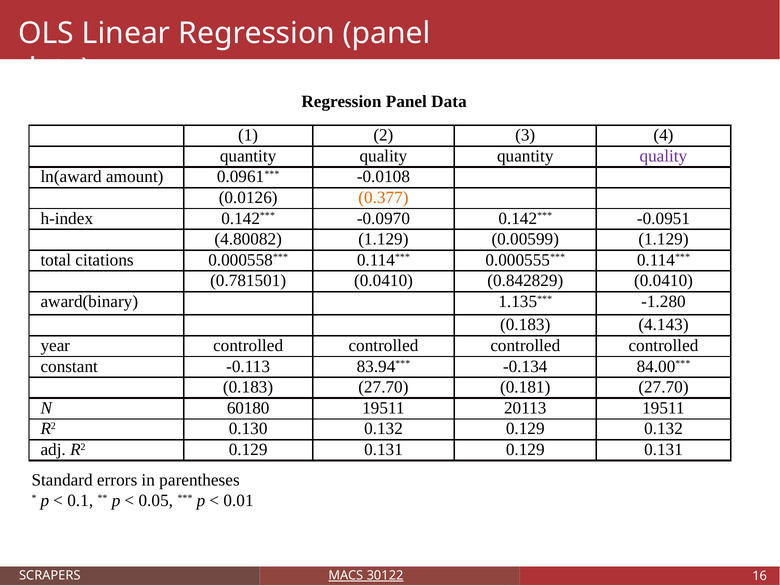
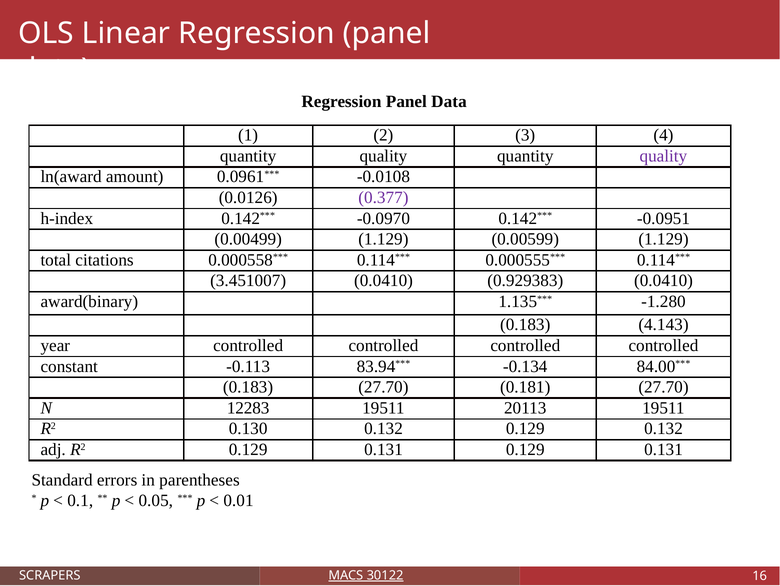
0.377 colour: orange -> purple (383, 197)
4.80082: 4.80082 -> 0.00499 (248, 239)
0.781501: 0.781501 -> 3.451007 (248, 280)
0.842829: 0.842829 -> 0.929383 (525, 280)
60180: 60180 -> 12283 (248, 408)
